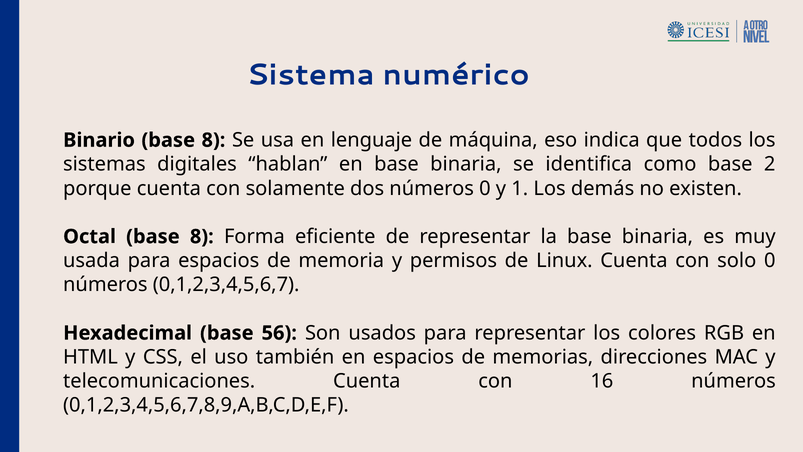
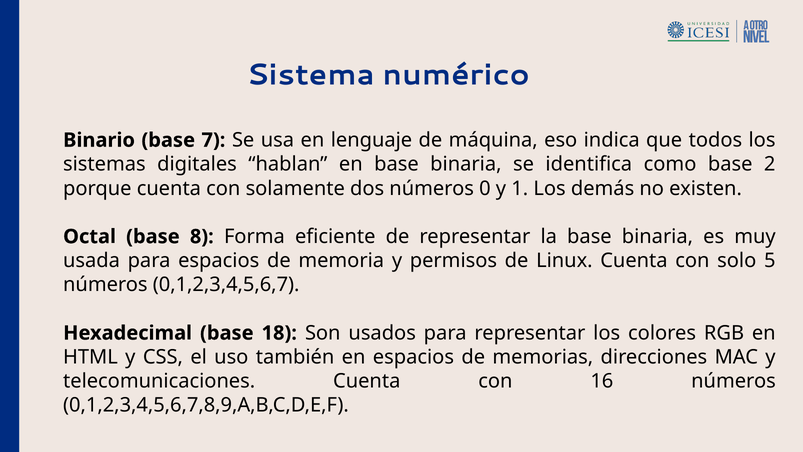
Binario base 8: 8 -> 7 (213, 140)
solo 0: 0 -> 5 (770, 261)
56: 56 -> 18 (279, 333)
